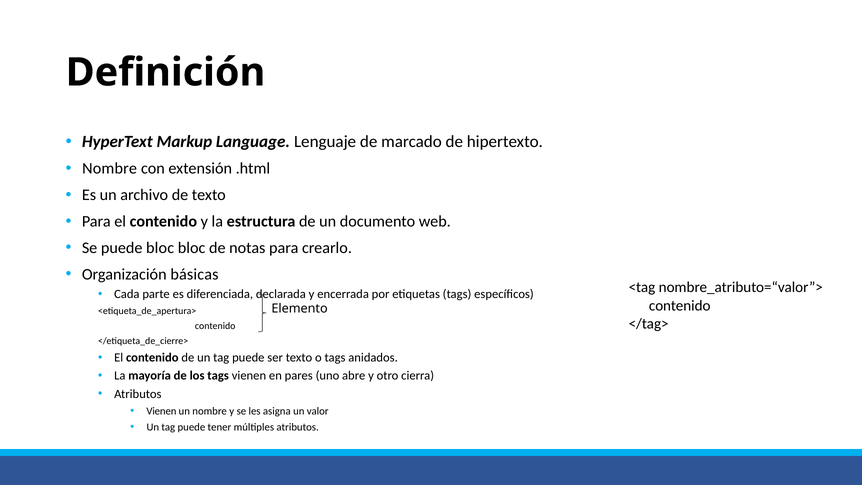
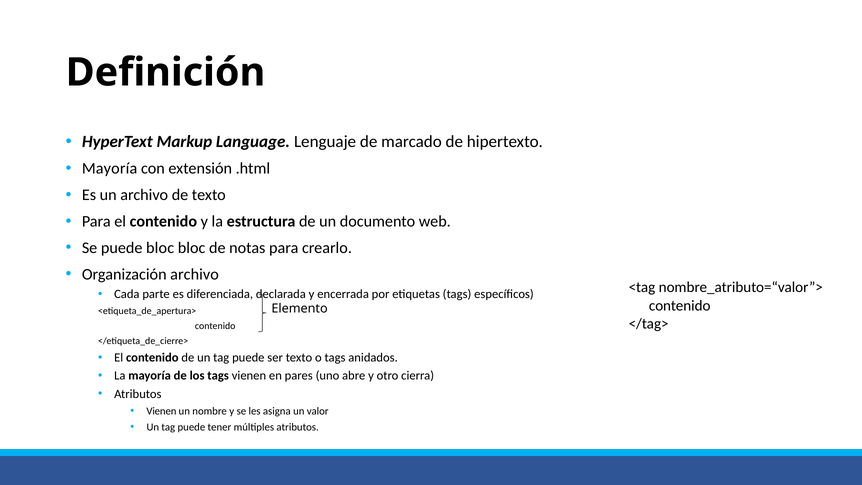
Nombre: Nombre -> Mayoría (110, 168)
Organización básicas: básicas -> archivo (195, 274)
